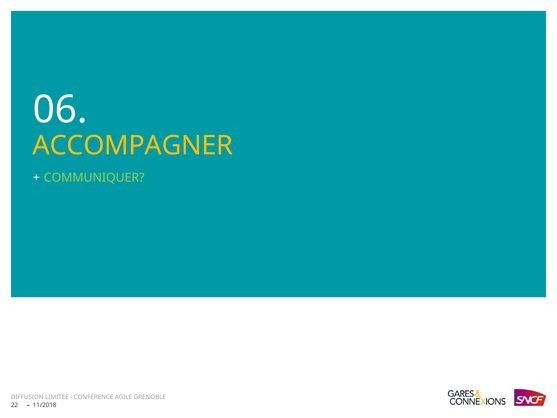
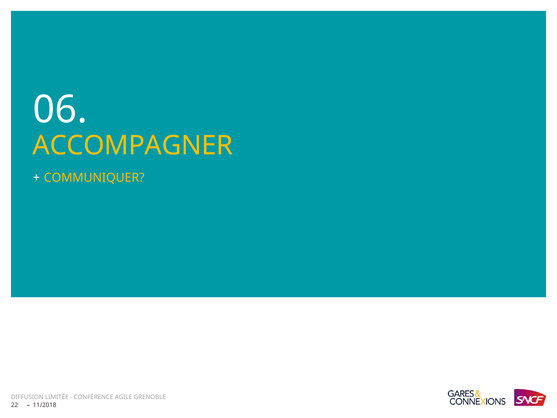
COMMUNIQUER colour: light green -> yellow (94, 178)
